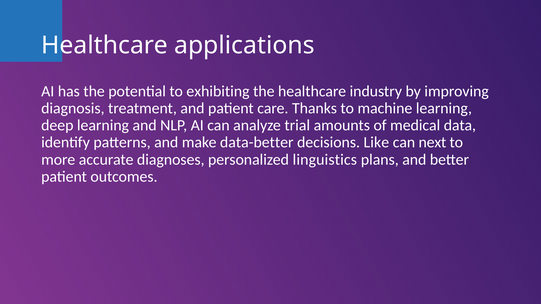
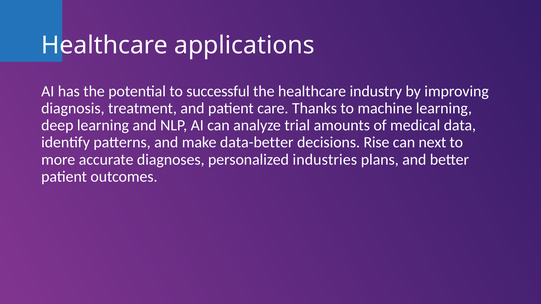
exhibiting: exhibiting -> successful (218, 91)
Like: Like -> Rise (376, 143)
linguistics: linguistics -> industries (325, 160)
